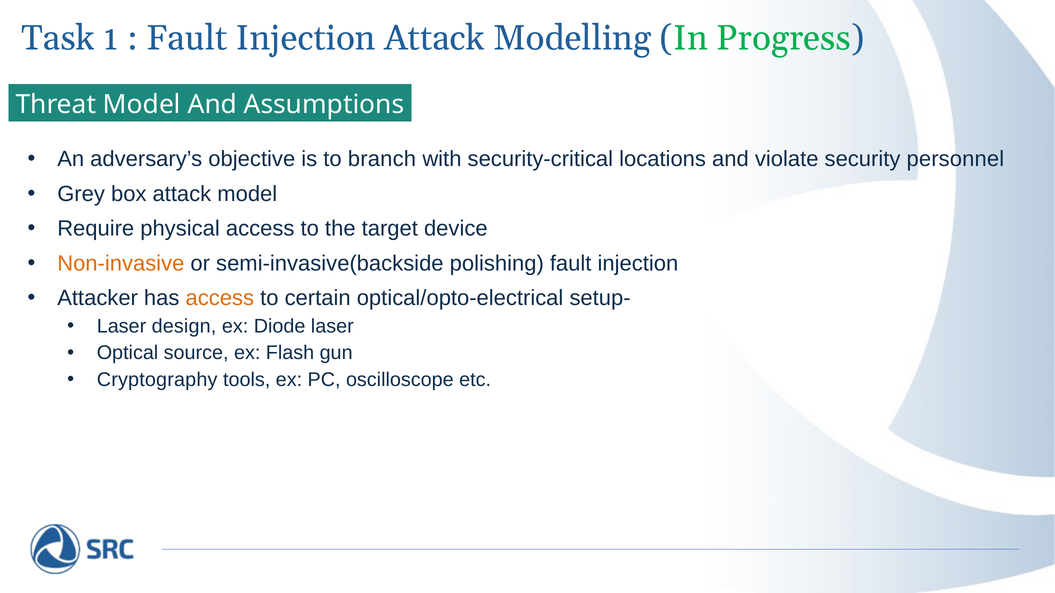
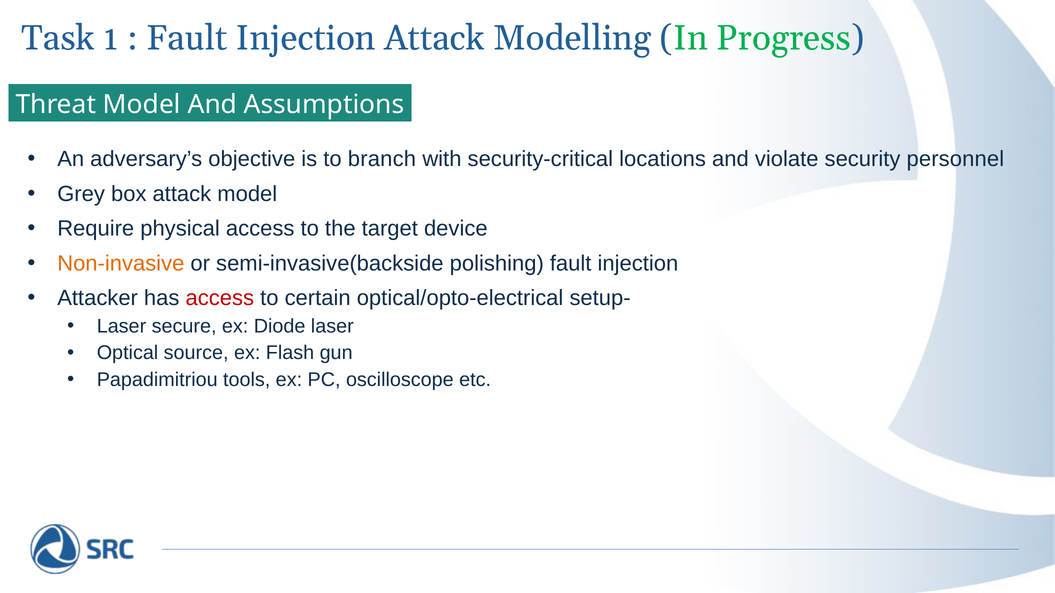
access colour: orange -> red (220, 298)
design: design -> secure (184, 326)
Cryptography: Cryptography -> Papadimitriou (157, 380)
